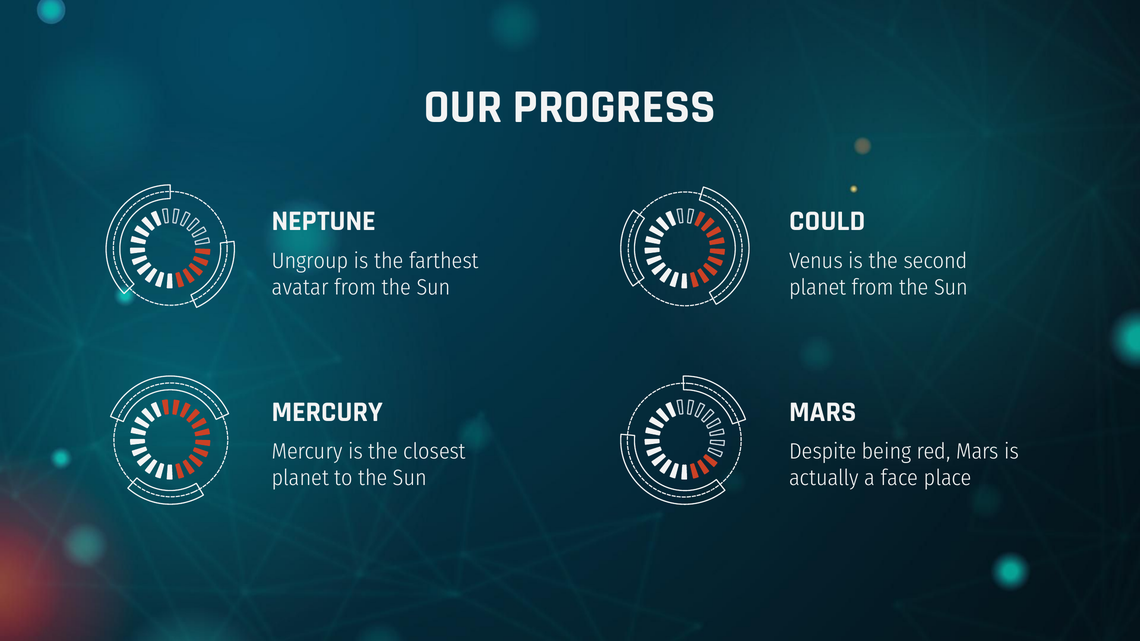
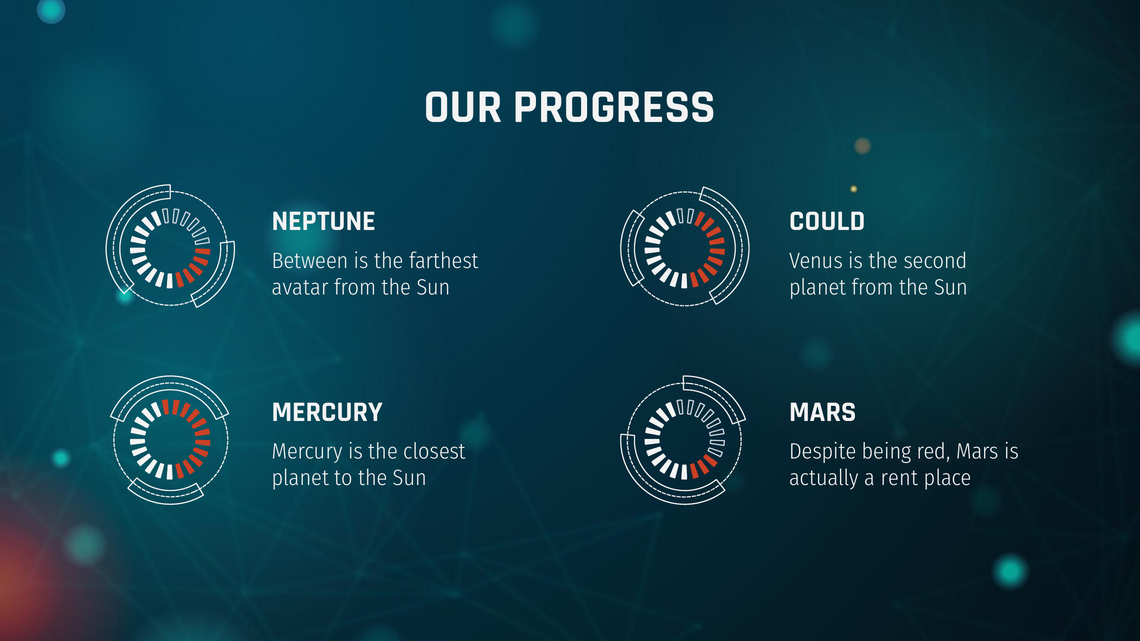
Ungroup: Ungroup -> Between (310, 261)
face: face -> rent (899, 478)
